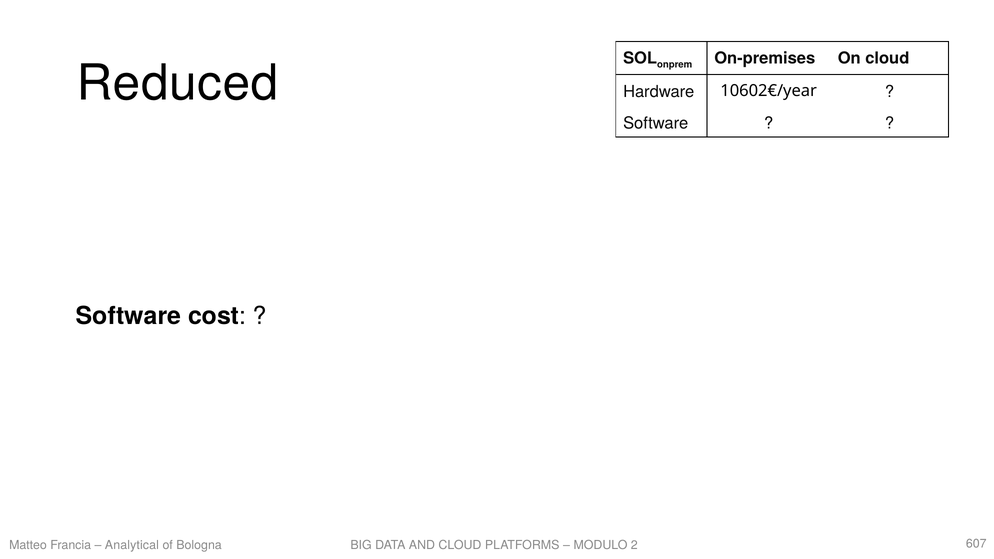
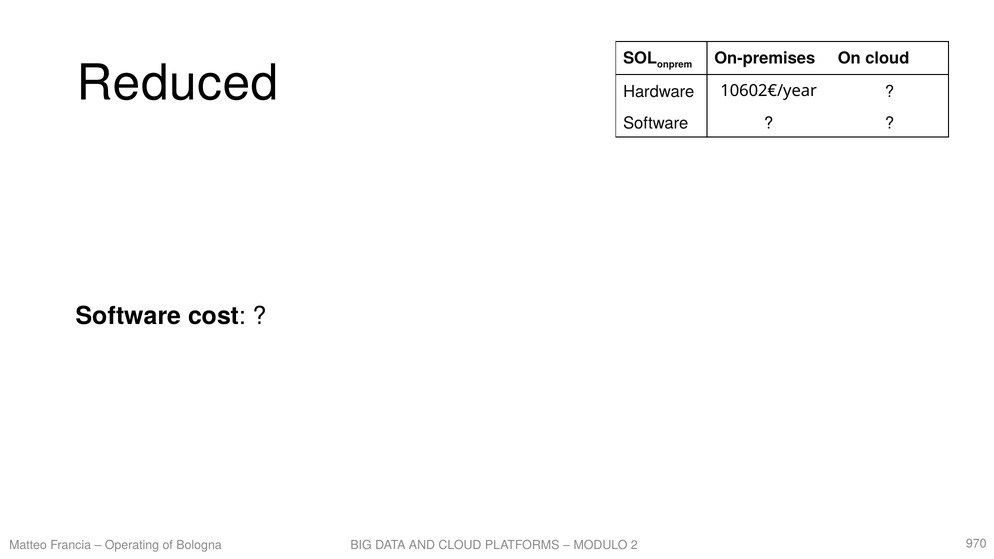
Analytical: Analytical -> Operating (132, 545)
607: 607 -> 970 (976, 544)
